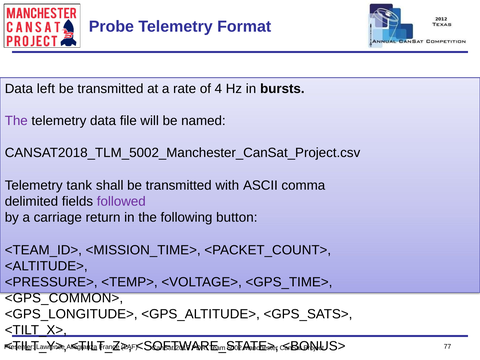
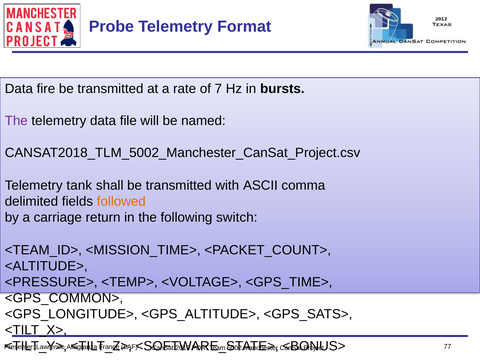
left: left -> fire (46, 89)
4: 4 -> 7 (218, 89)
followed colour: purple -> orange (121, 201)
button: button -> switch (237, 217)
